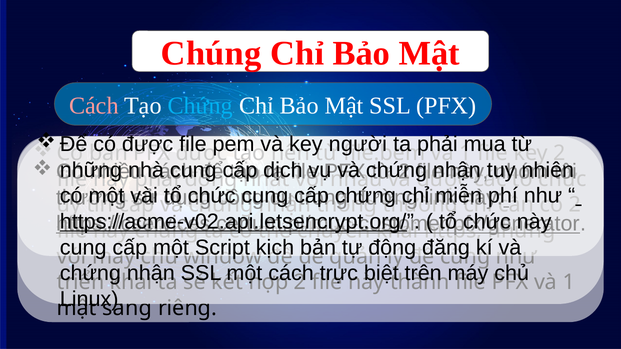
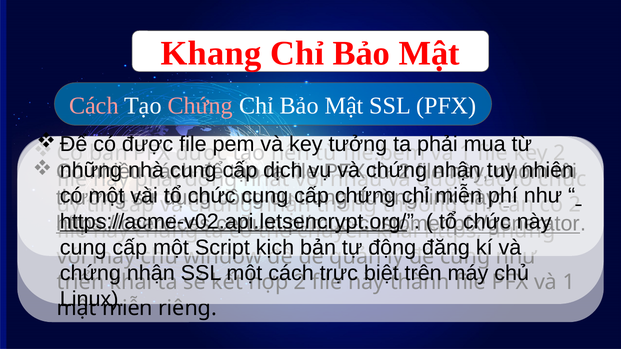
Chúng: Chúng -> Khang (211, 54)
Chứng colour: light blue -> pink (200, 106)
người: người -> tưởng (358, 144)
sang: sang -> miễn (127, 308)
